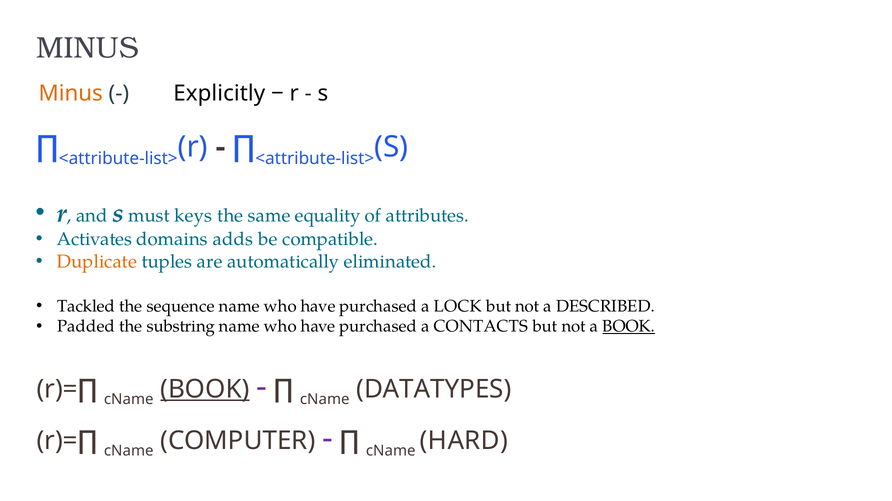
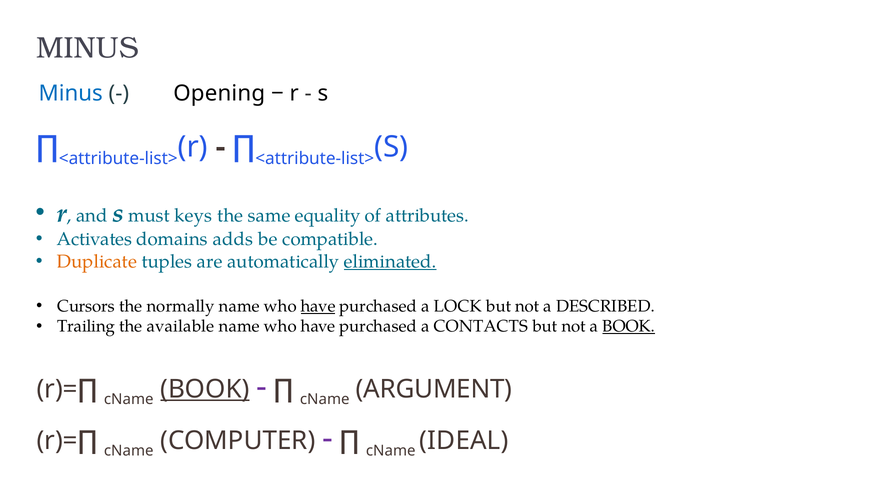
Minus colour: orange -> blue (71, 93)
Explicitly: Explicitly -> Opening (219, 93)
eliminated underline: none -> present (390, 262)
Tackled: Tackled -> Cursors (86, 307)
sequence: sequence -> normally (181, 307)
have underline: none -> present (318, 307)
Padded: Padded -> Trailing (86, 327)
substring: substring -> available (181, 327)
DATATYPES: DATATYPES -> ARGUMENT (434, 390)
HARD: HARD -> IDEAL (464, 441)
